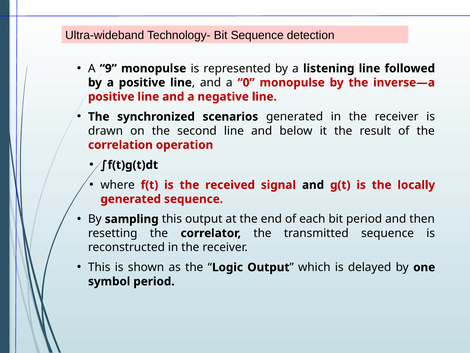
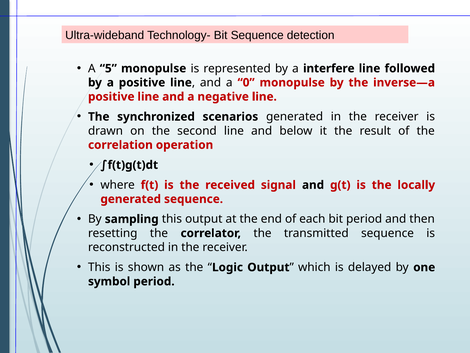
9: 9 -> 5 (108, 68)
listening: listening -> interfere (329, 68)
